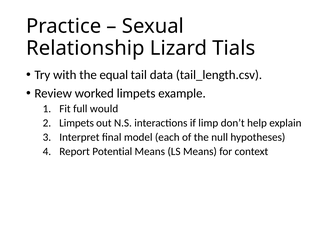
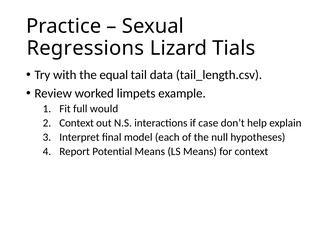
Relationship: Relationship -> Regressions (85, 48)
Limpets: Limpets -> Context (77, 123)
limp: limp -> case (208, 123)
